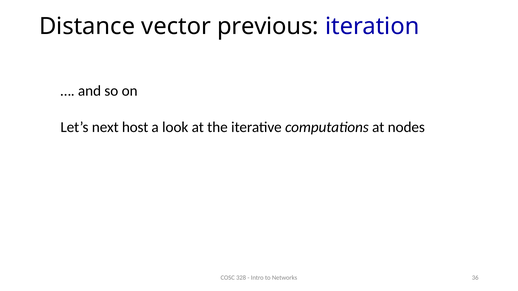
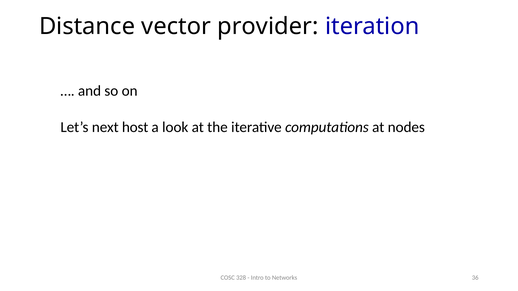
previous: previous -> provider (268, 26)
